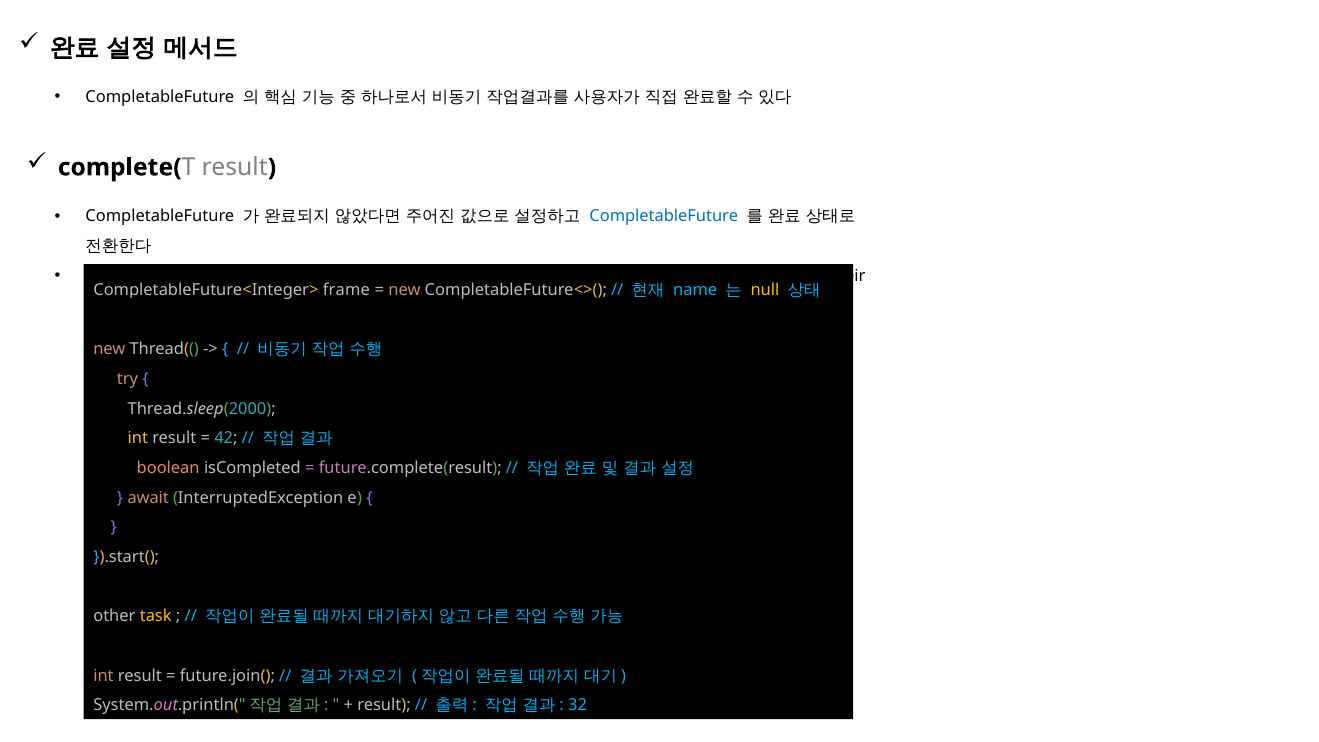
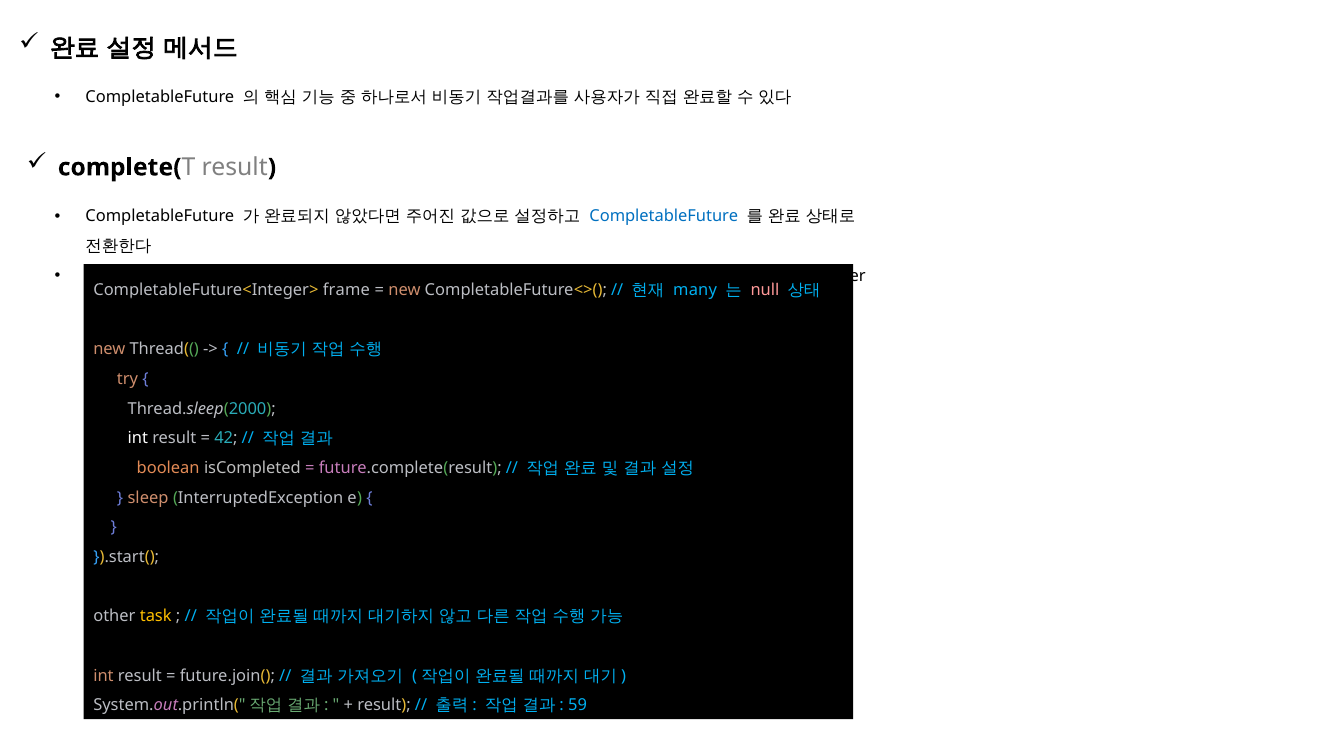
their: their -> after (847, 276)
name: name -> many (695, 290)
null colour: yellow -> pink (765, 290)
int colour: yellow -> white (138, 438)
await: await -> sleep (148, 498)
32: 32 -> 59 (577, 705)
